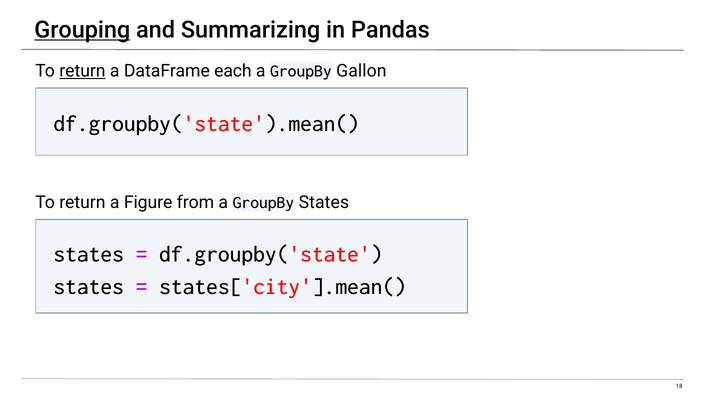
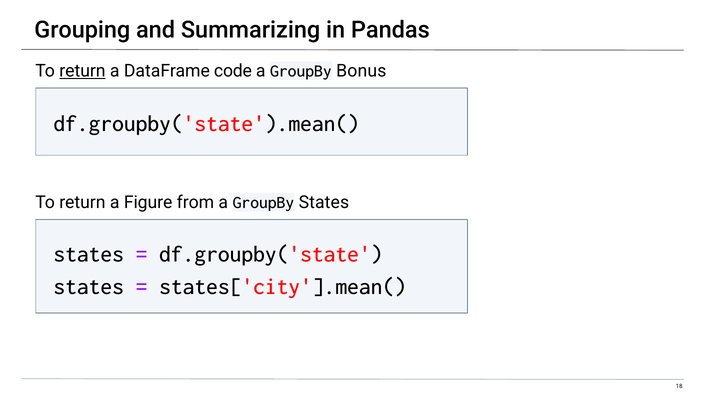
Grouping underline: present -> none (82, 30)
each: each -> code (233, 71)
Gallon: Gallon -> Bonus (361, 71)
